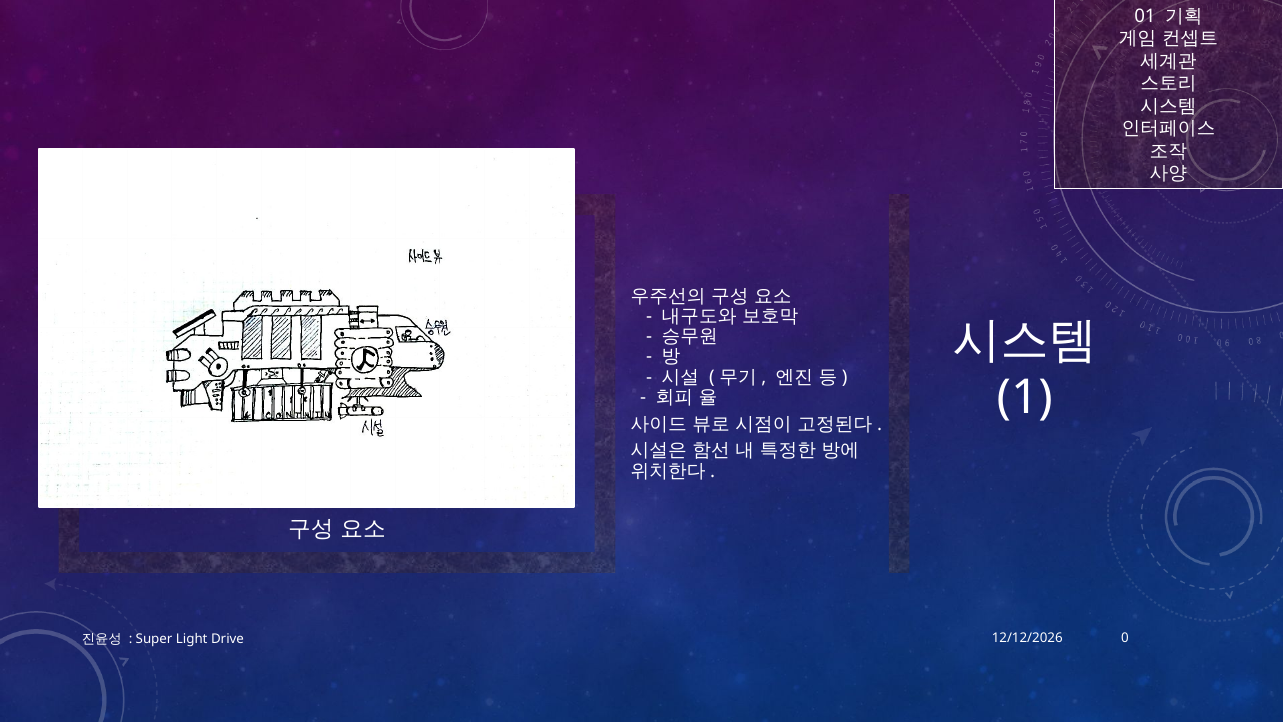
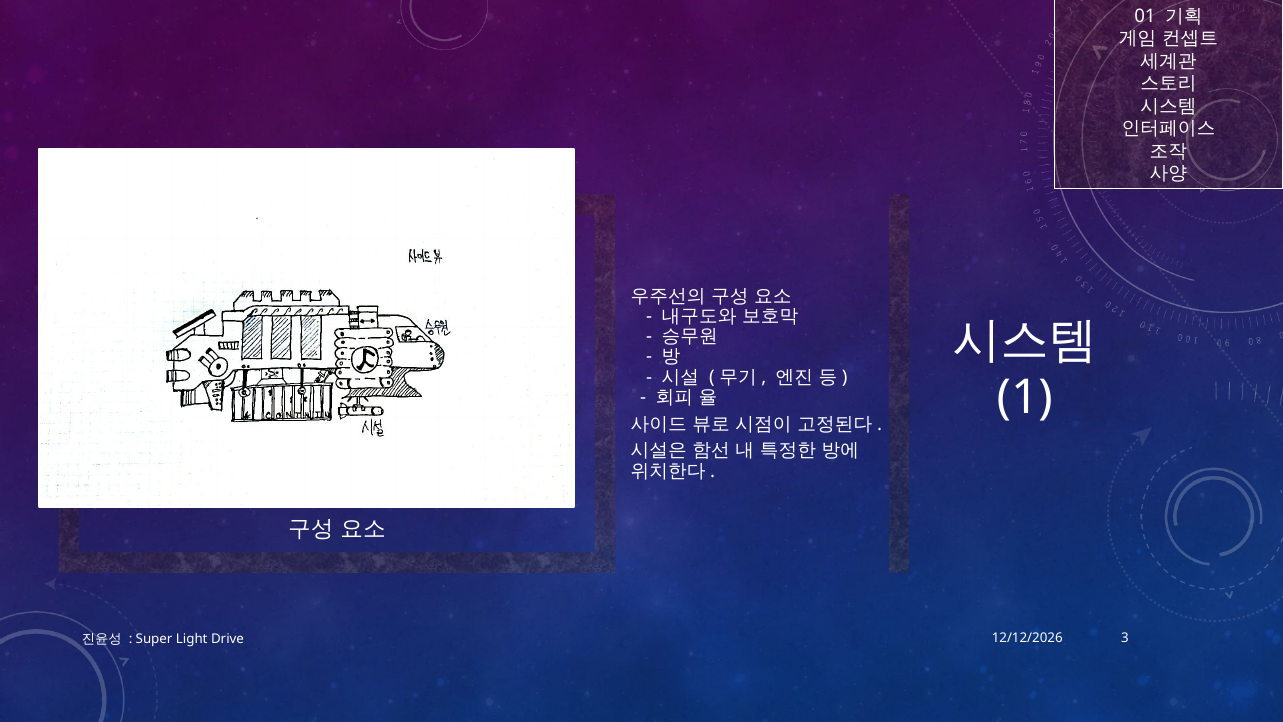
0: 0 -> 3 (1125, 638)
